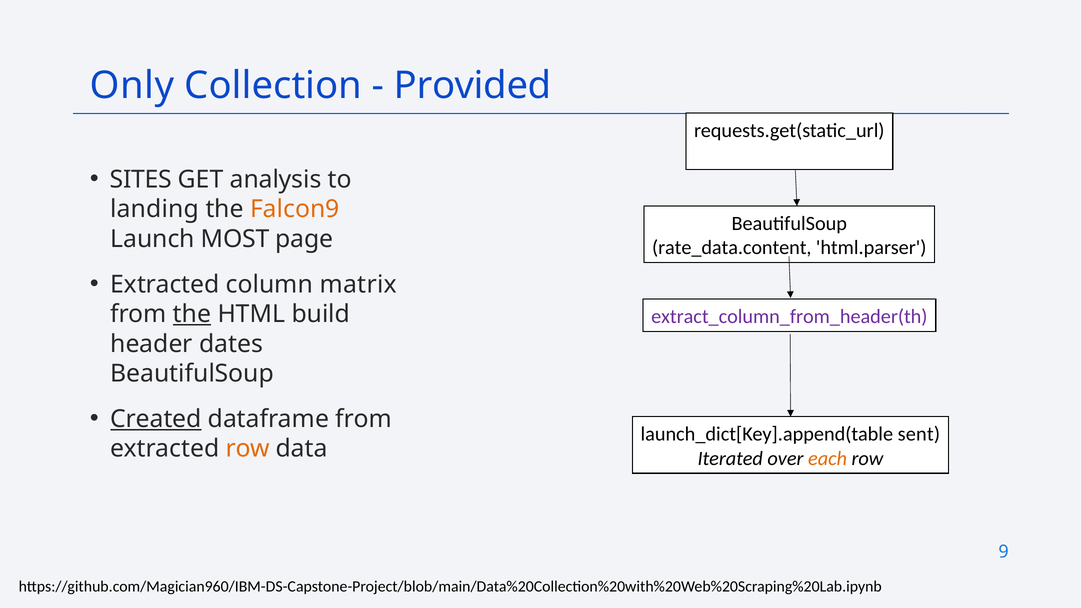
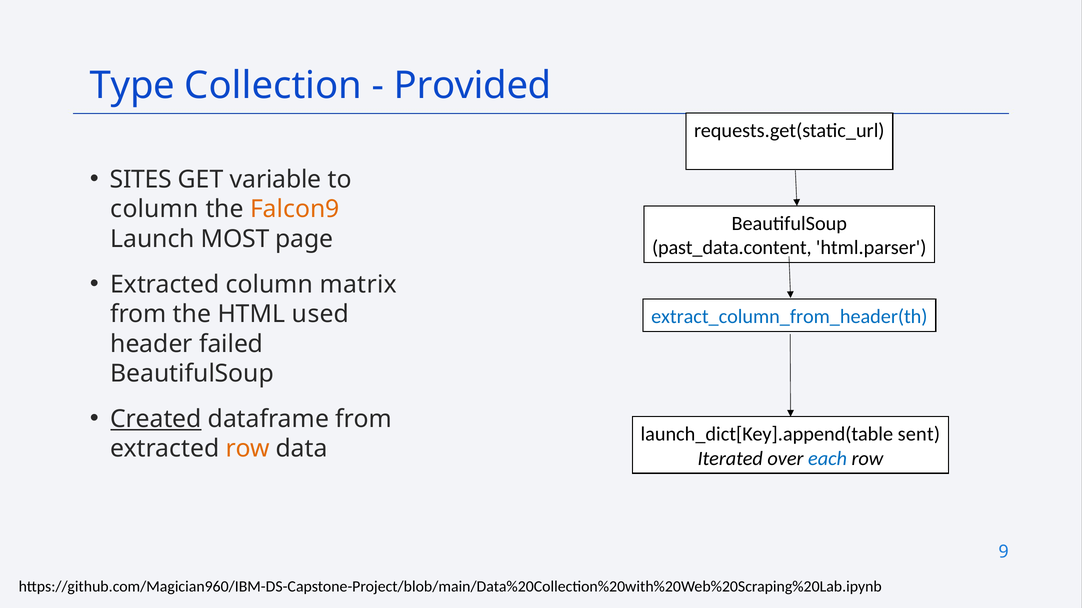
Only: Only -> Type (132, 86)
analysis: analysis -> variable (276, 180)
landing: landing -> column (155, 209)
rate_data.content: rate_data.content -> past_data.content (732, 248)
the underline: present -> none (192, 314)
build: build -> used (321, 314)
extract_column_from_header(th colour: purple -> blue (789, 317)
dates: dates -> failed (231, 344)
each colour: orange -> blue (828, 459)
